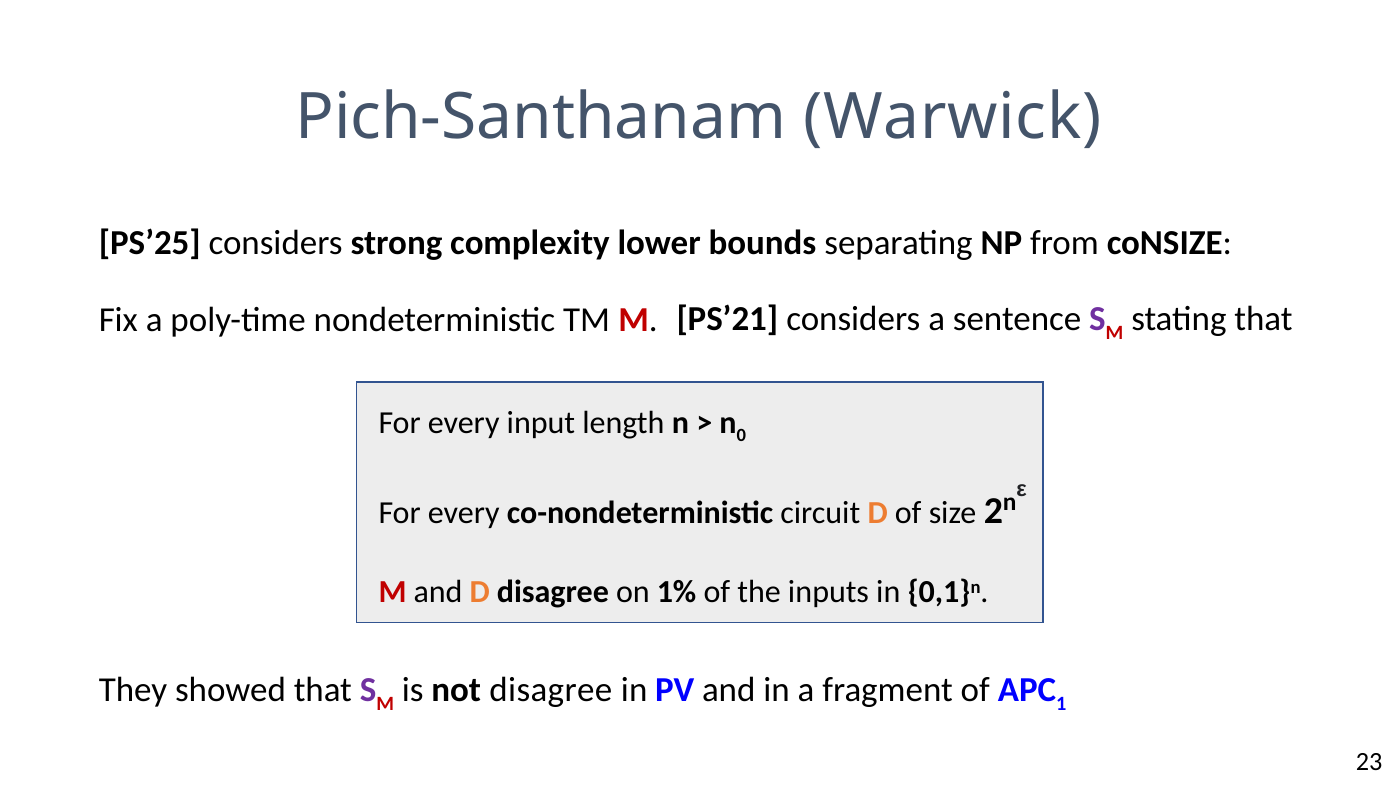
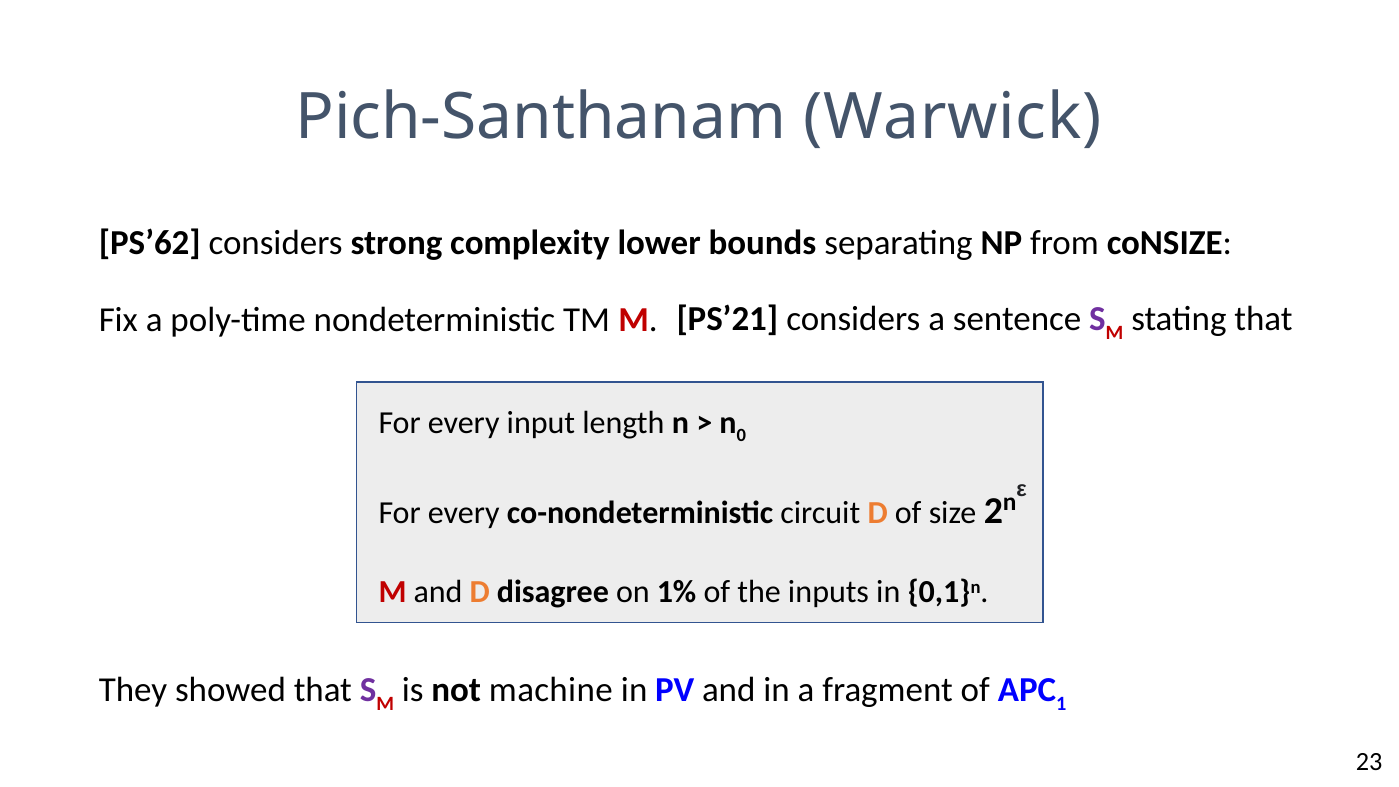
PS’25: PS’25 -> PS’62 (150, 243)
not disagree: disagree -> machine (551, 690)
